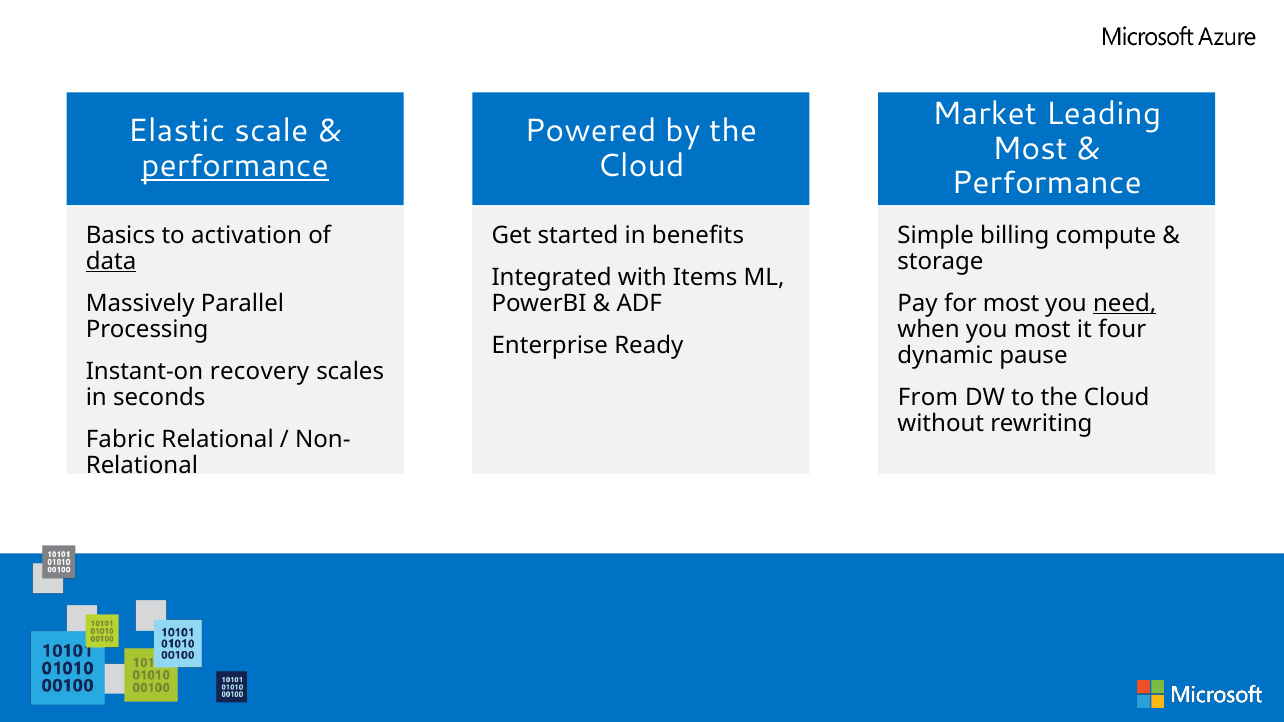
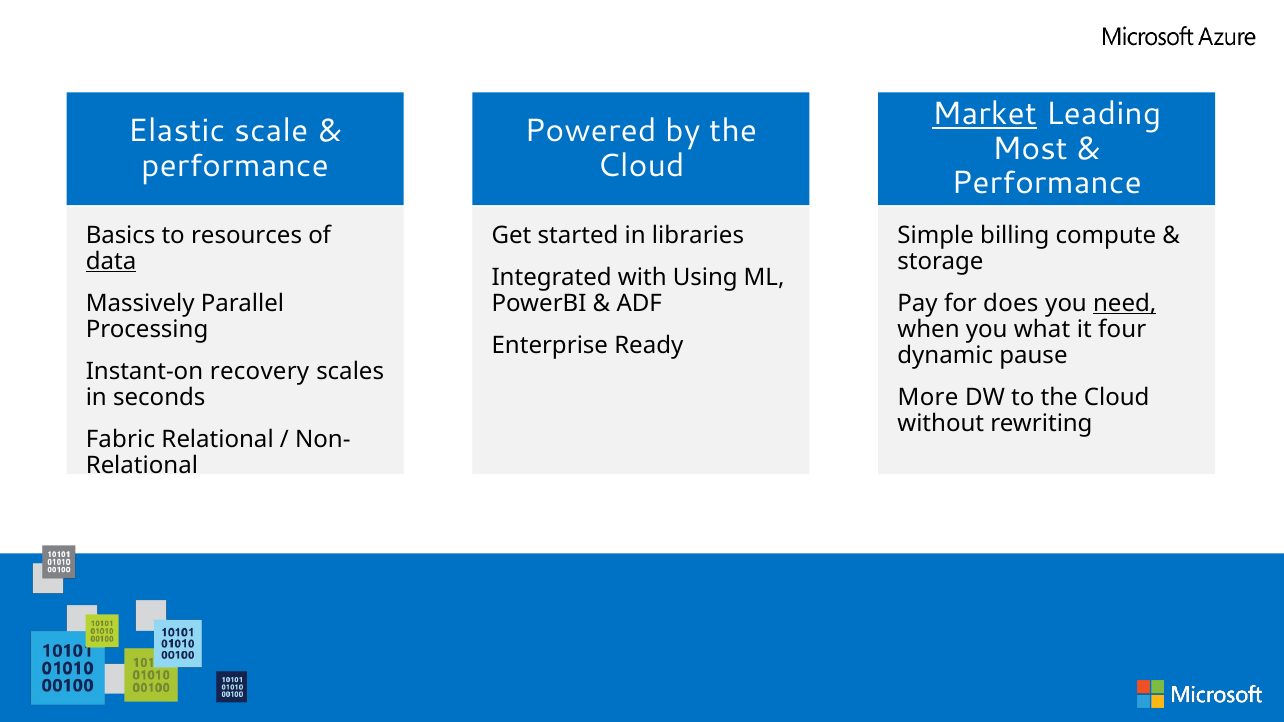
Market underline: none -> present (985, 114)
performance underline: present -> none (235, 166)
activation: activation -> resources (247, 235)
benefits: benefits -> libraries (698, 235)
Items: Items -> Using (705, 277)
for most: most -> does (1011, 303)
you most: most -> what (1042, 329)
From: From -> More (928, 397)
